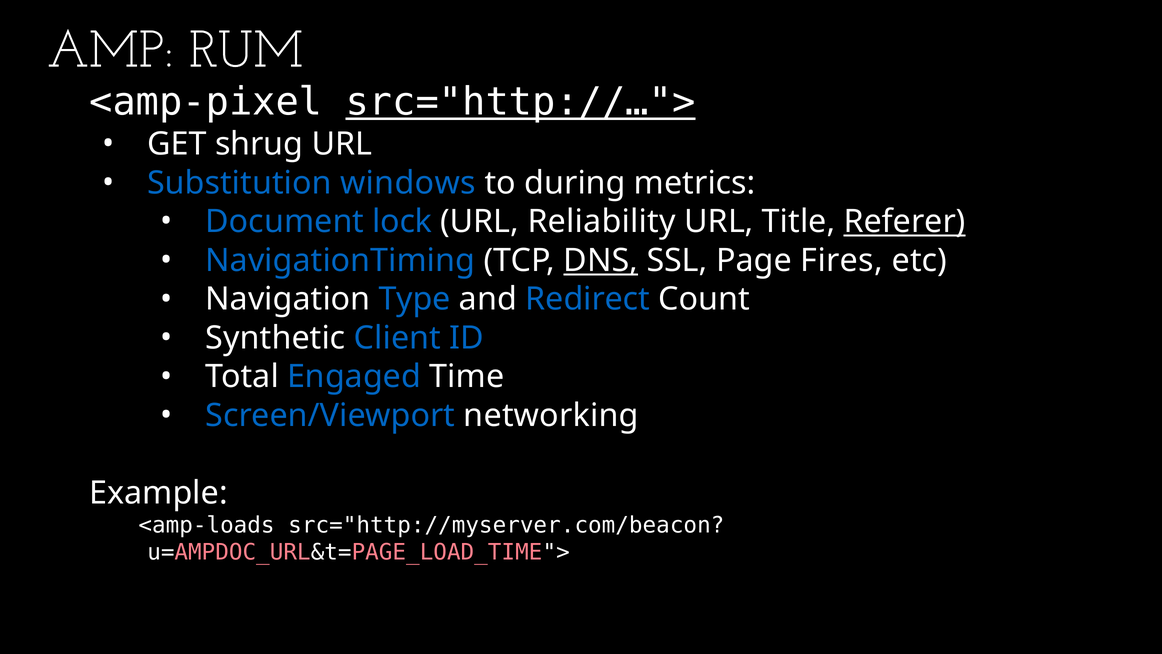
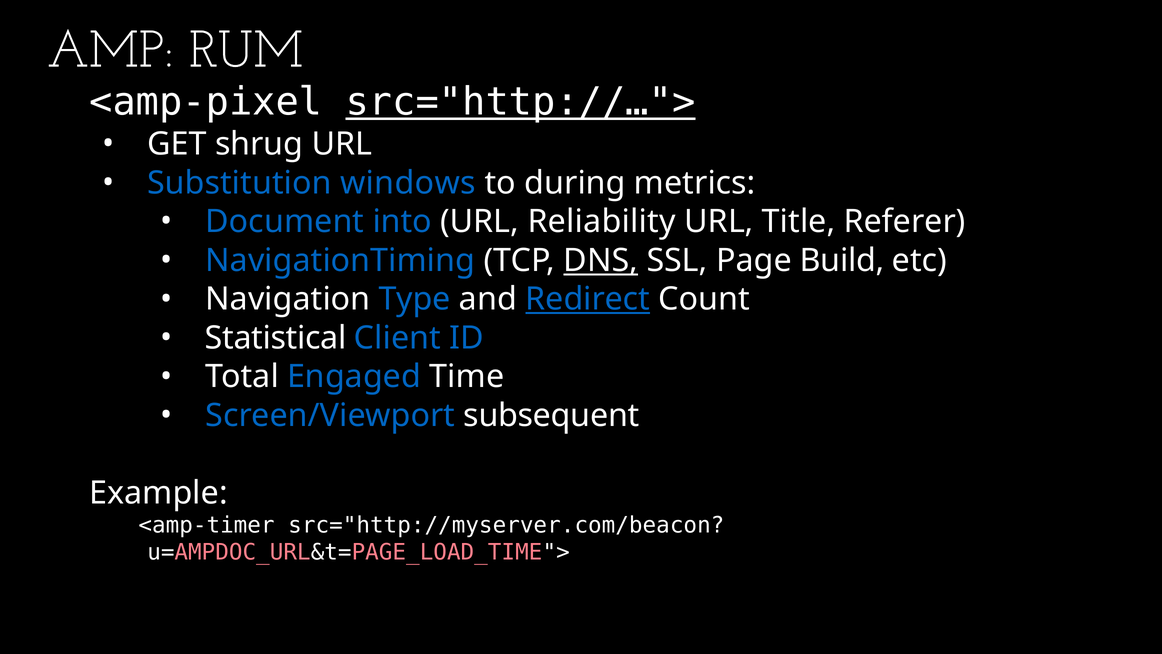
lock: lock -> into (402, 222)
Referer underline: present -> none (905, 222)
Fires: Fires -> Build (842, 260)
Redirect underline: none -> present (588, 299)
Synthetic: Synthetic -> Statistical (276, 338)
networking: networking -> subsequent (551, 415)
<amp-loads: <amp-loads -> <amp-timer (207, 525)
